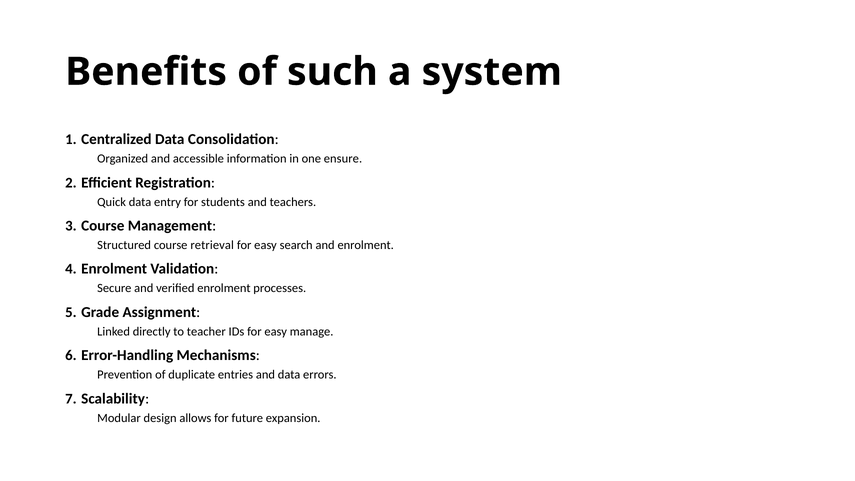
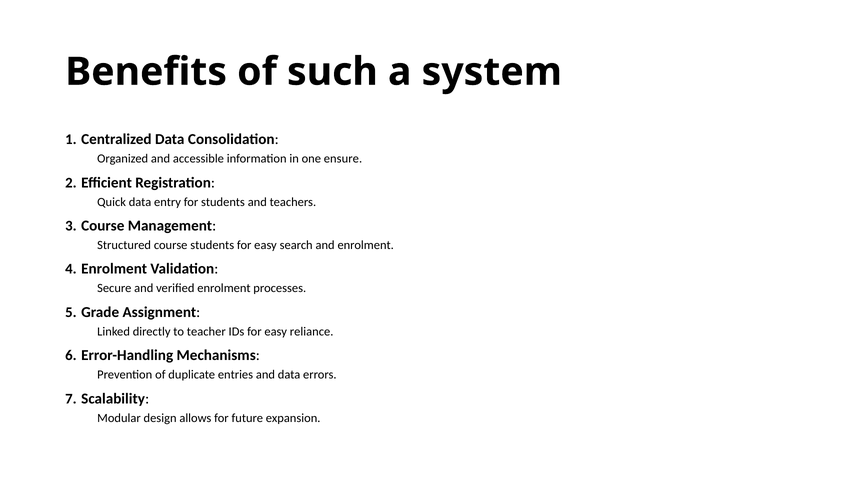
course retrieval: retrieval -> students (212, 245)
manage: manage -> reliance (312, 331)
